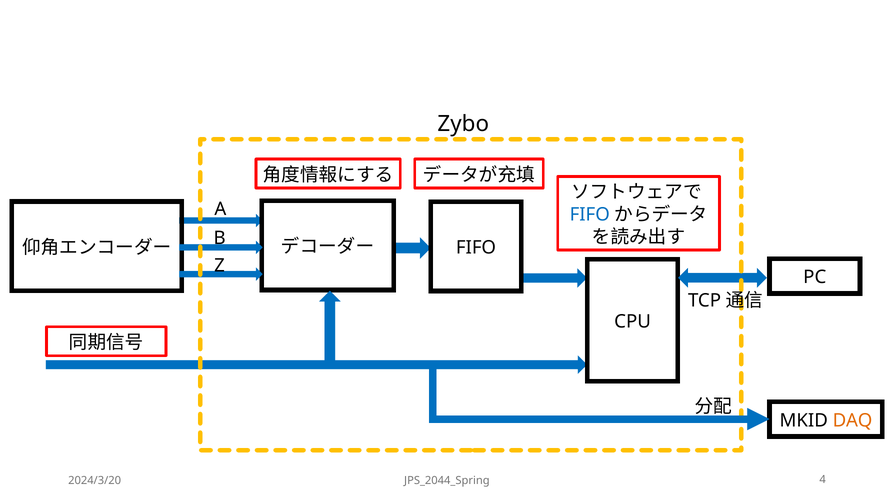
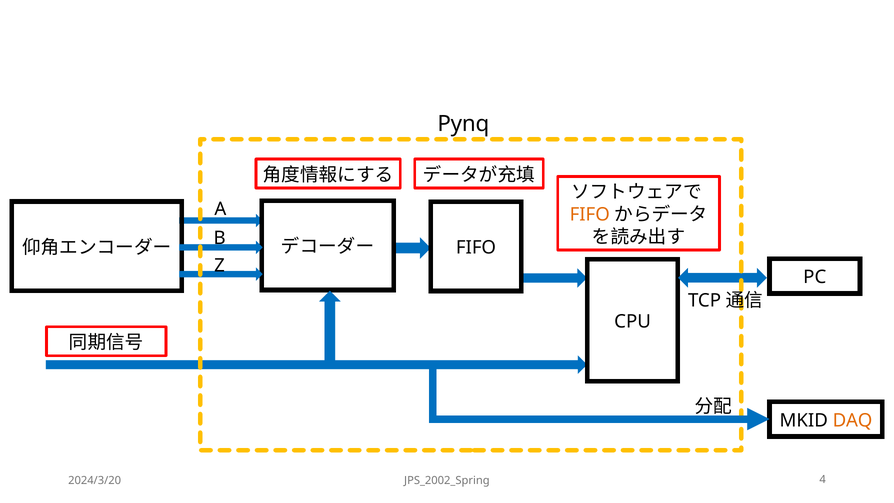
Zybo: Zybo -> Pynq (463, 124)
FIFO colour: blue -> orange (590, 214)
JPS_2044_Spring: JPS_2044_Spring -> JPS_2002_Spring (447, 480)
